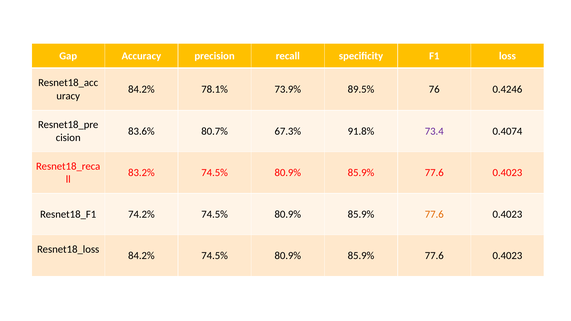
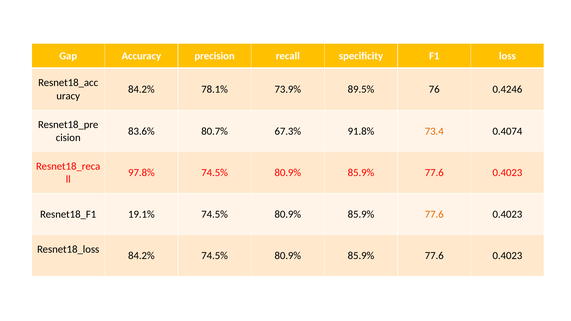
73.4 colour: purple -> orange (434, 131)
83.2%: 83.2% -> 97.8% (141, 173)
74.2%: 74.2% -> 19.1% (141, 214)
